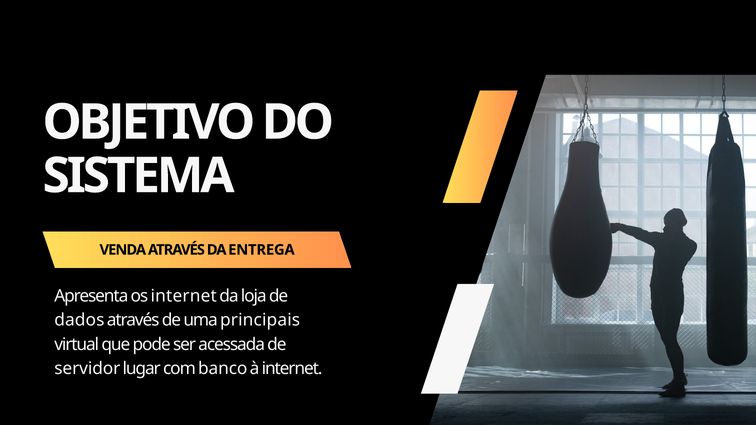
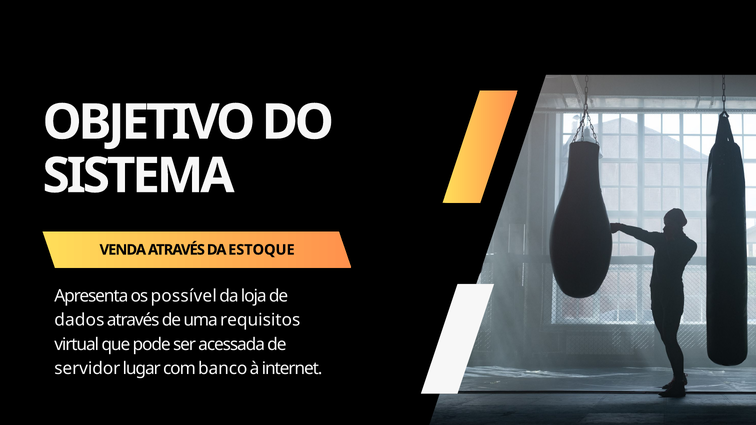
ENTREGA: ENTREGA -> ESTOQUE (261, 250)
os internet: internet -> possível (184, 296)
principais: principais -> requisitos (260, 320)
